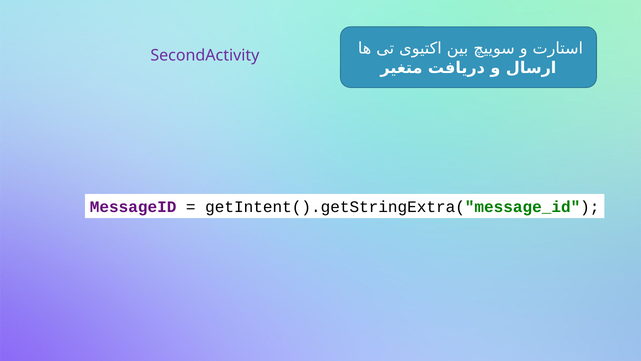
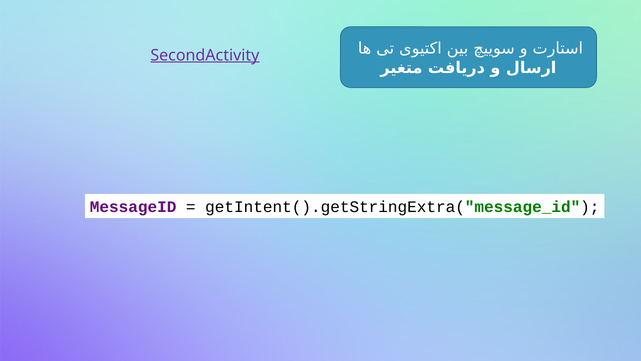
SecondActivity underline: none -> present (205, 55)
